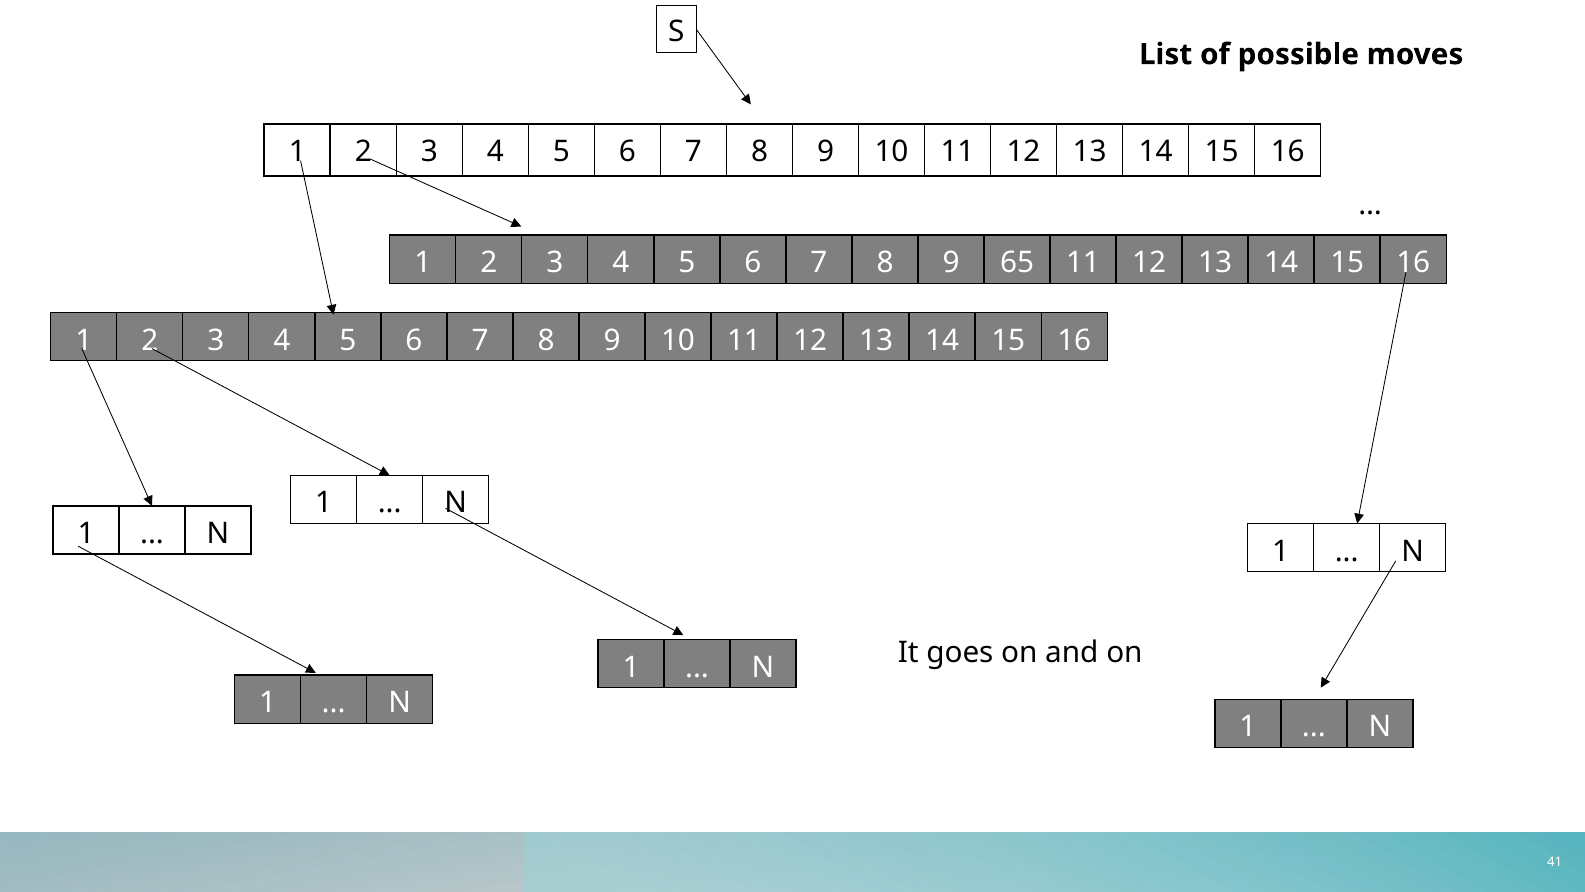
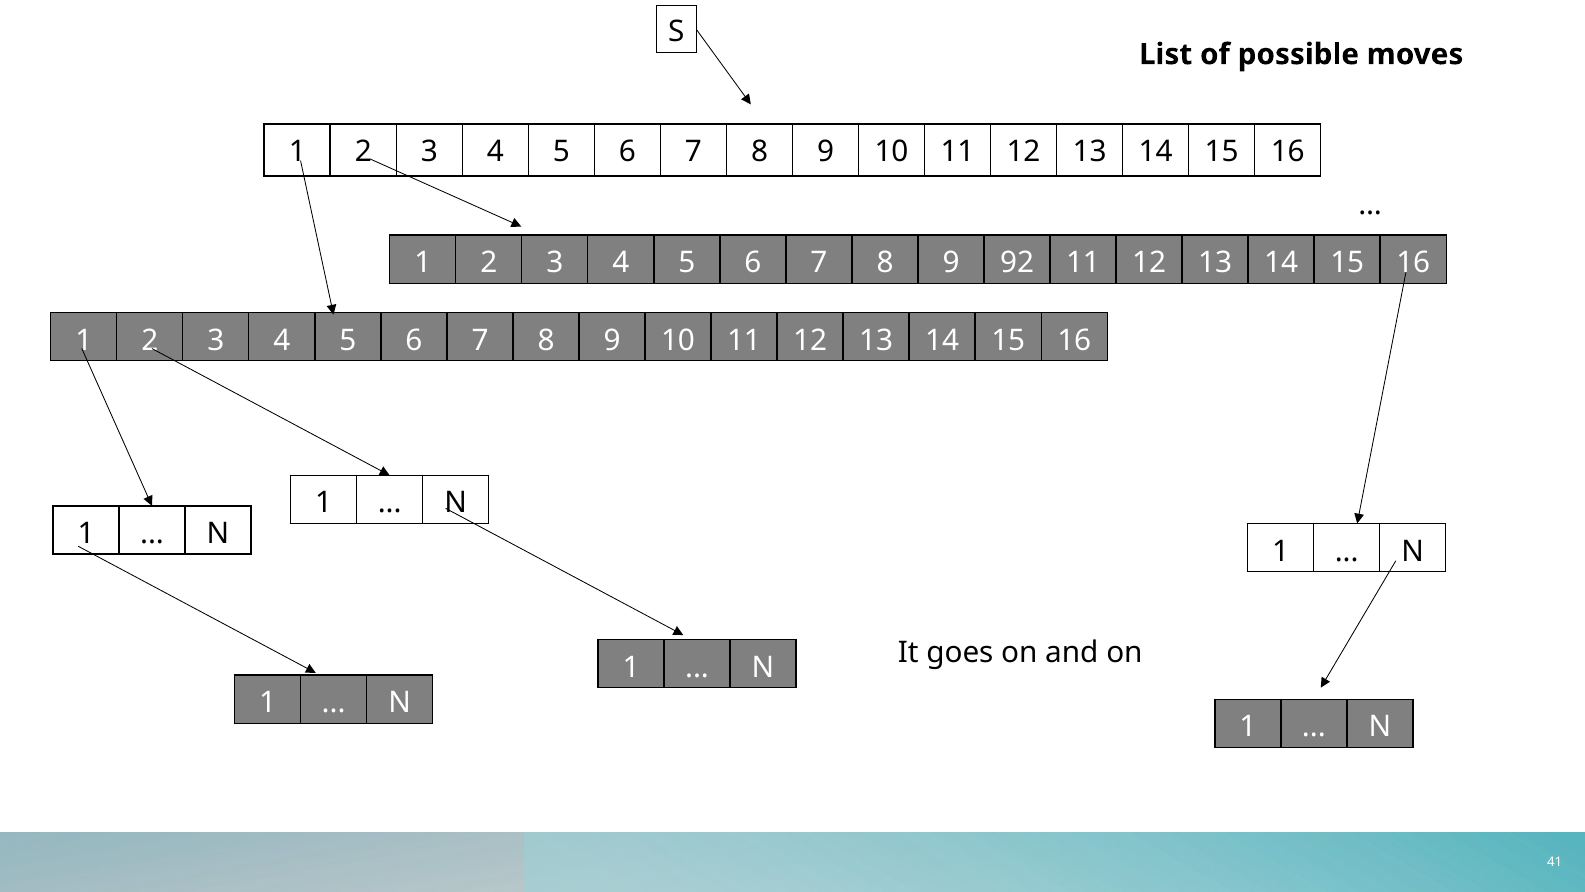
65: 65 -> 92 (1017, 263)
